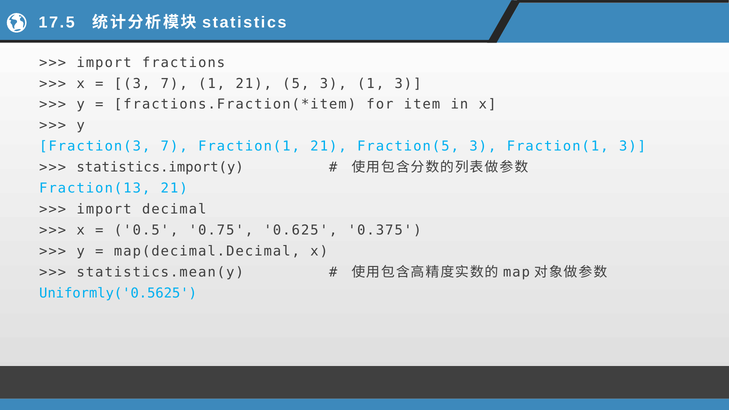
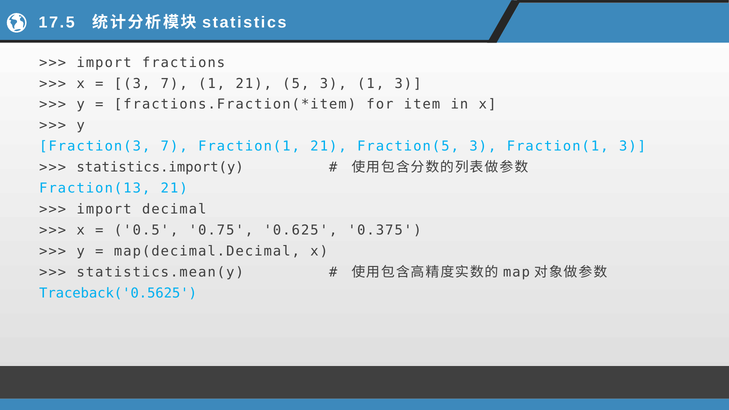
Uniformly('0.5625: Uniformly('0.5625 -> Traceback('0.5625 (118, 293)
